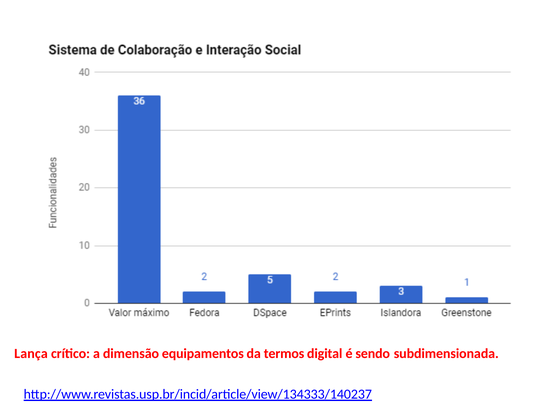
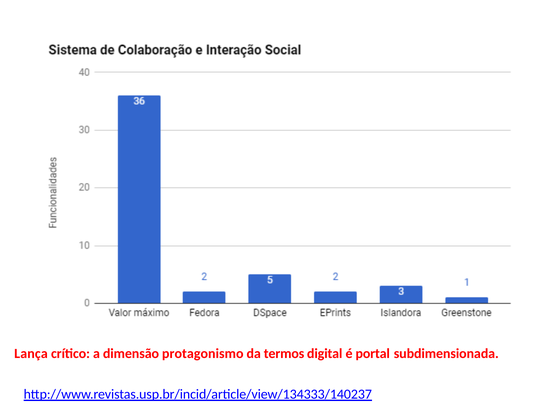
equipamentos: equipamentos -> protagonismo (203, 353)
sendo: sendo -> portal (373, 353)
